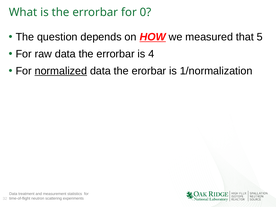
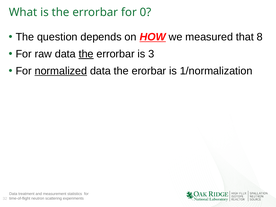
5: 5 -> 8 (260, 37)
the underline: none -> present (86, 54)
4: 4 -> 3 (151, 54)
